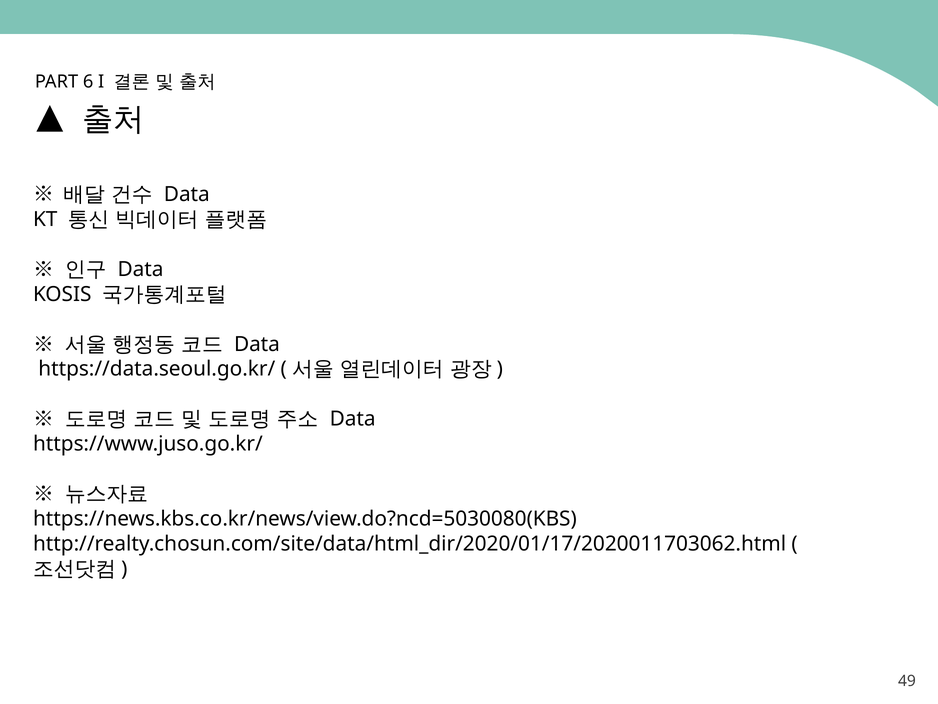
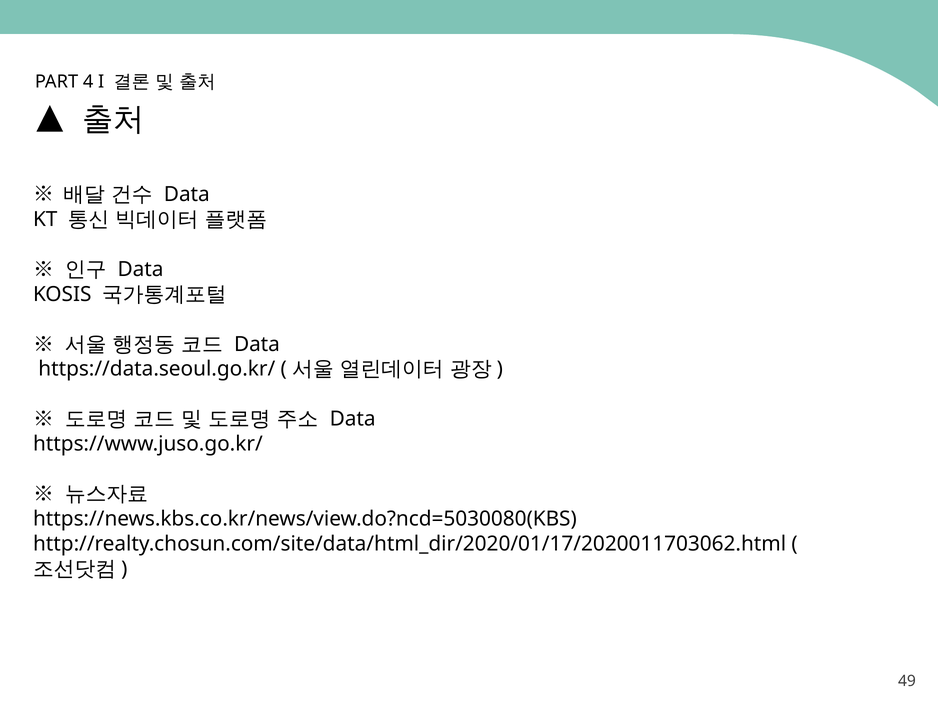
6: 6 -> 4 (88, 82)
